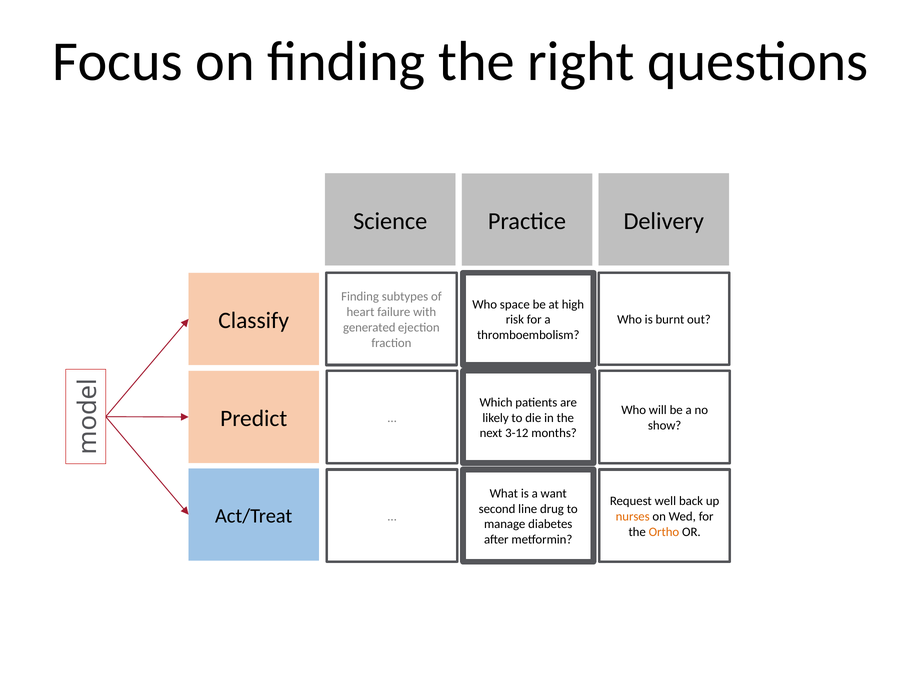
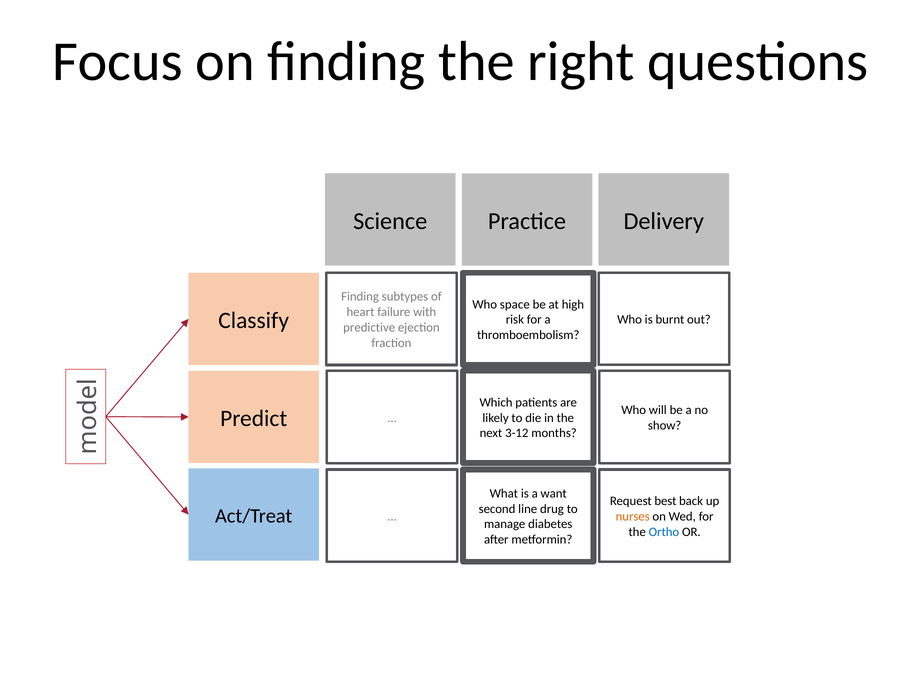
generated: generated -> predictive (369, 327)
well: well -> best (665, 501)
Ortho colour: orange -> blue (664, 532)
